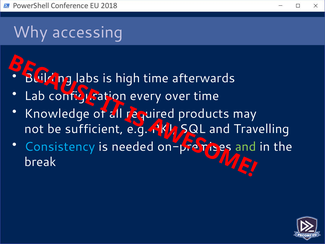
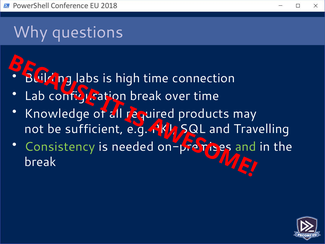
accessing: accessing -> questions (88, 32)
afterwards: afterwards -> connection (204, 78)
every: every -> break (146, 96)
Consistency colour: light blue -> light green (60, 147)
